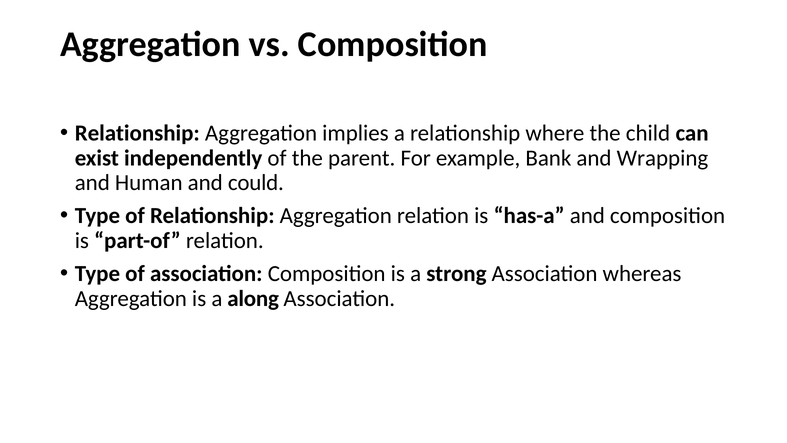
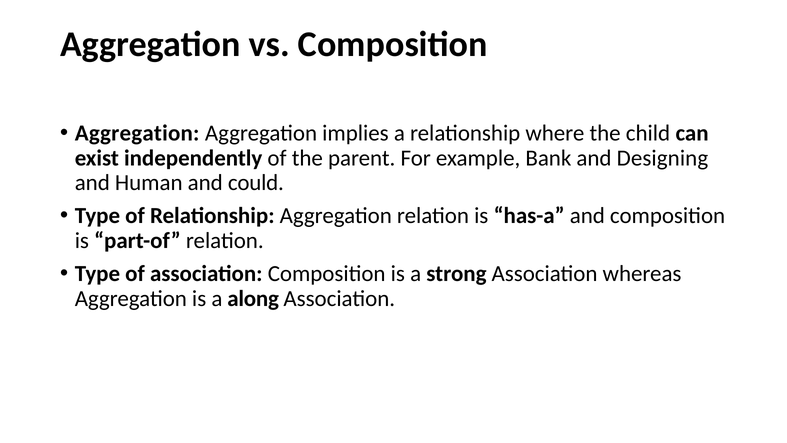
Relationship: Relationship -> Aggregation (137, 133)
Wrapping: Wrapping -> Designing (662, 158)
